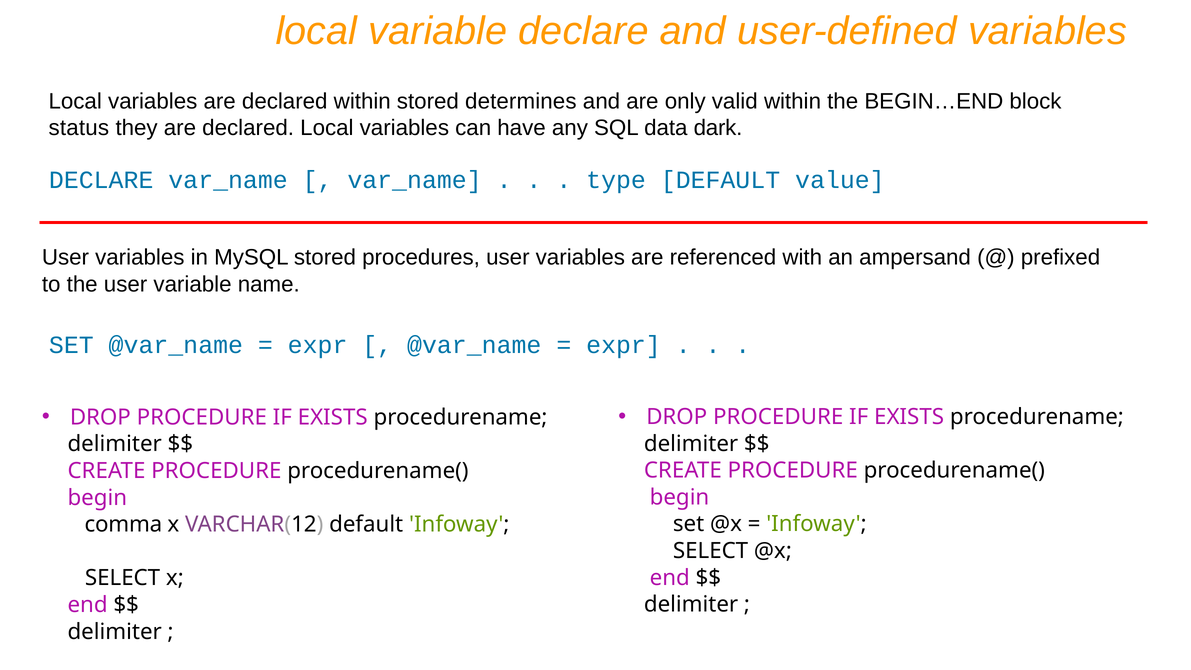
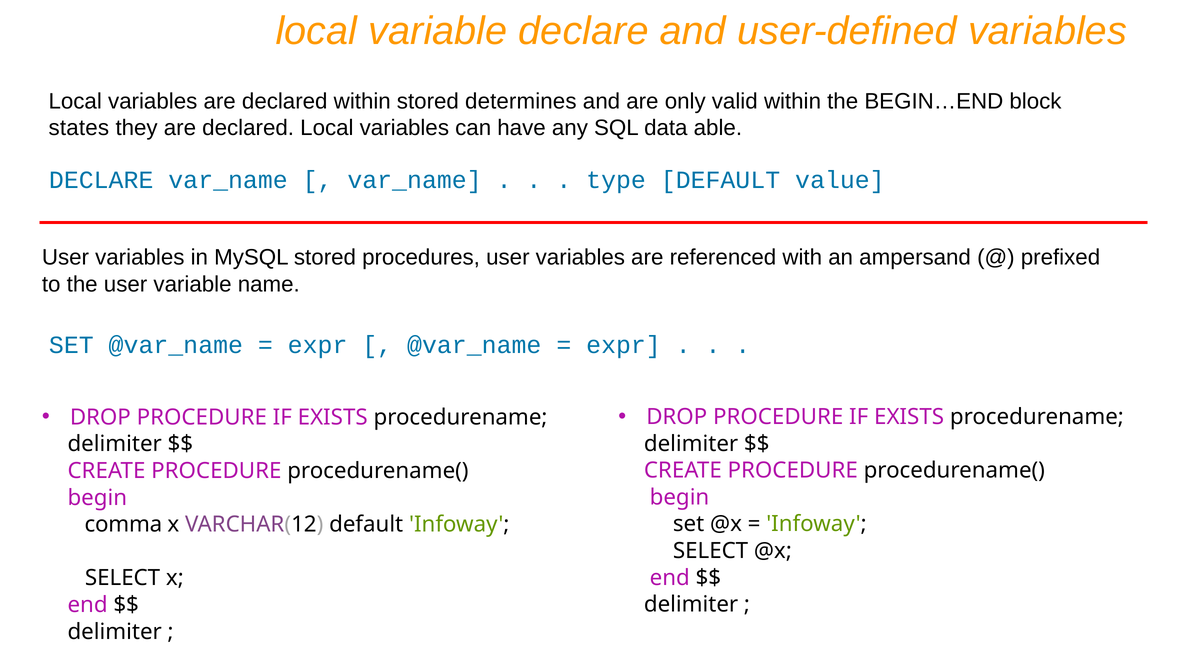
status: status -> states (79, 128)
dark: dark -> able (718, 128)
